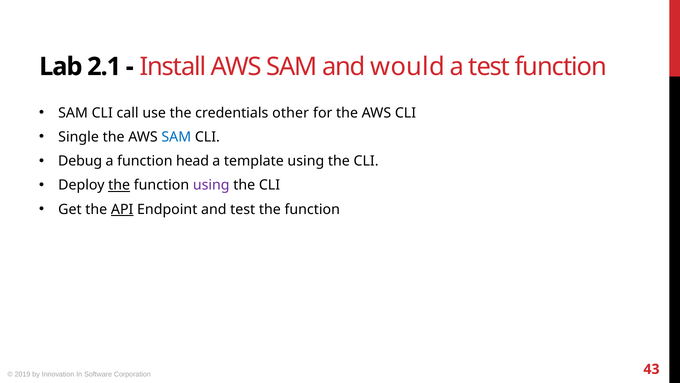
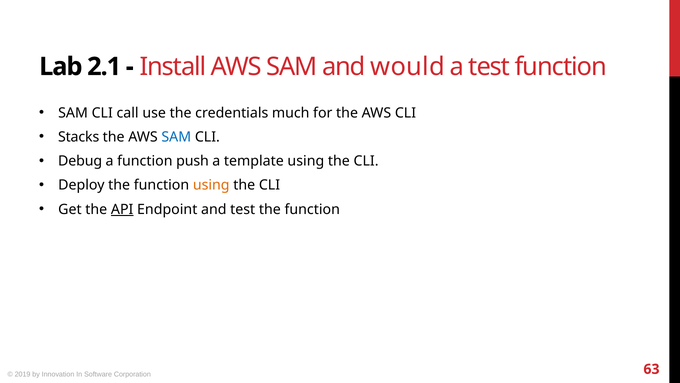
other: other -> much (291, 113)
Single: Single -> Stacks (79, 137)
head: head -> push (193, 161)
the underline: present -> none (119, 185)
using colour: purple -> orange (211, 185)
43: 43 -> 63 (652, 369)
